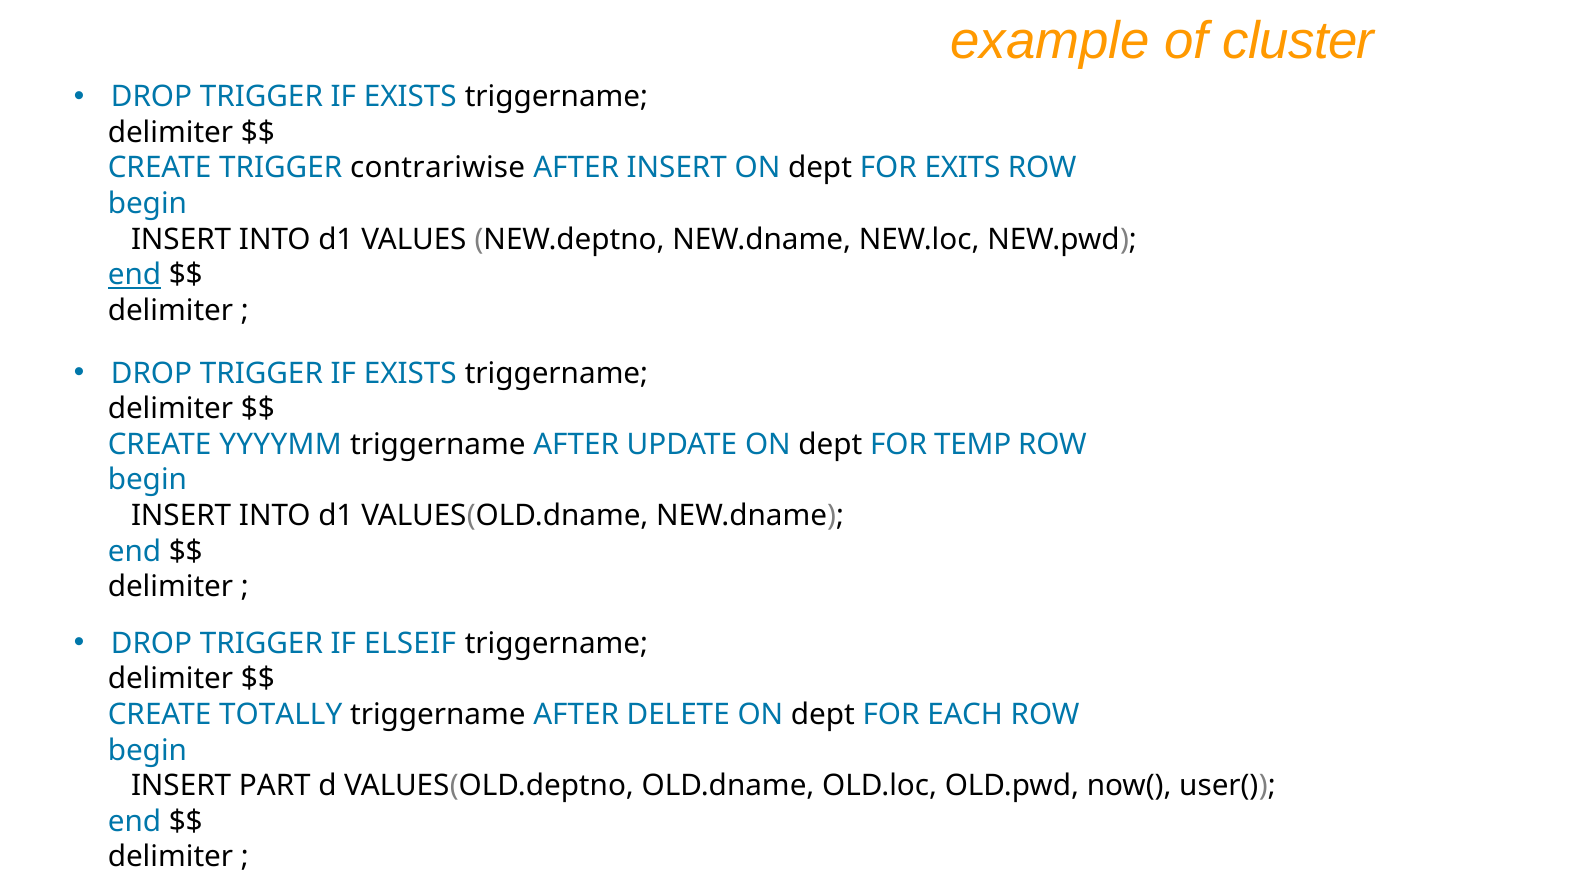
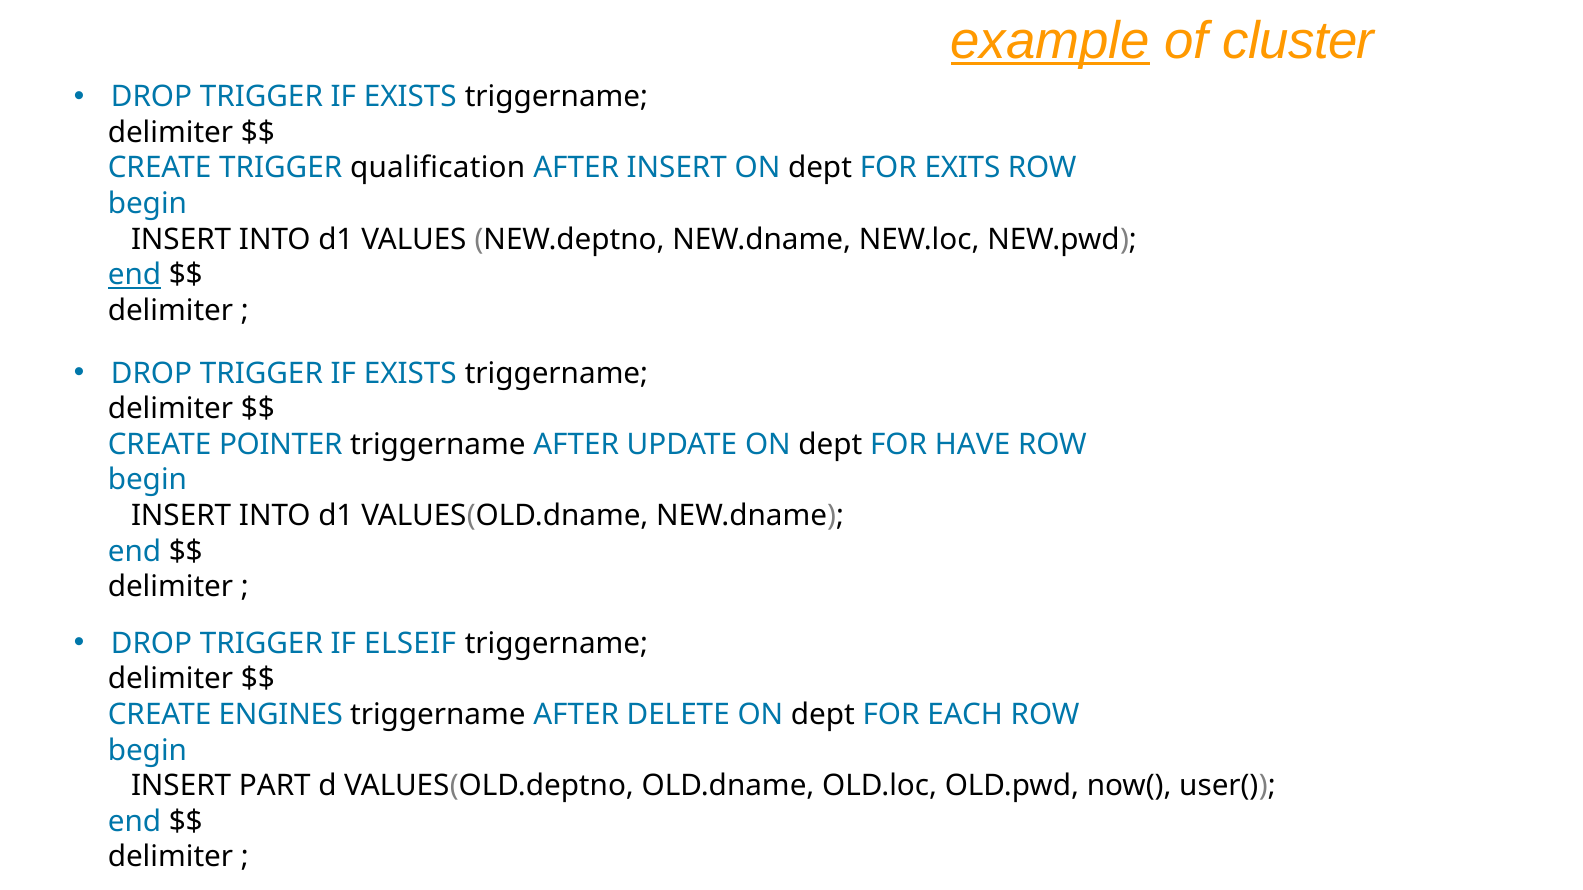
example underline: none -> present (1050, 41)
contrariwise: contrariwise -> qualification (438, 168)
YYYYMM: YYYYMM -> POINTER (281, 445)
TEMP: TEMP -> HAVE (973, 445)
TOTALLY: TOTALLY -> ENGINES (281, 715)
